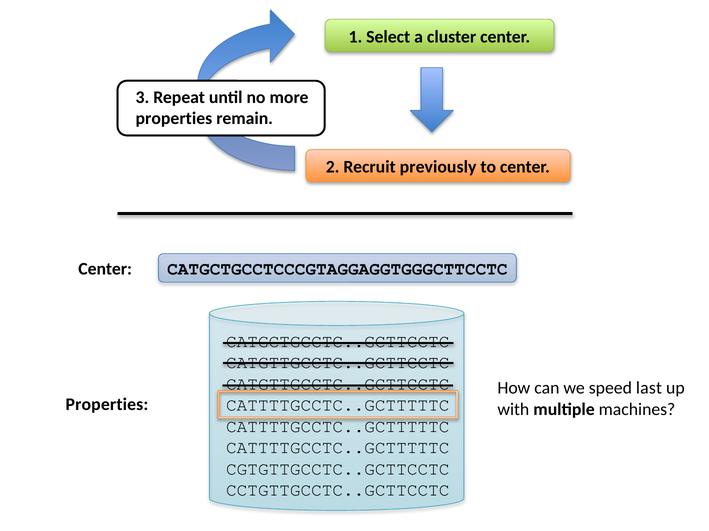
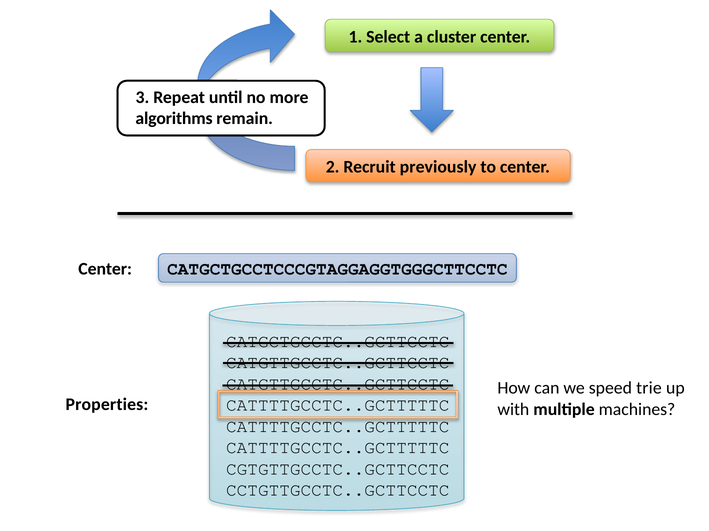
properties: properties -> algorithms (174, 119)
last: last -> trie (649, 389)
